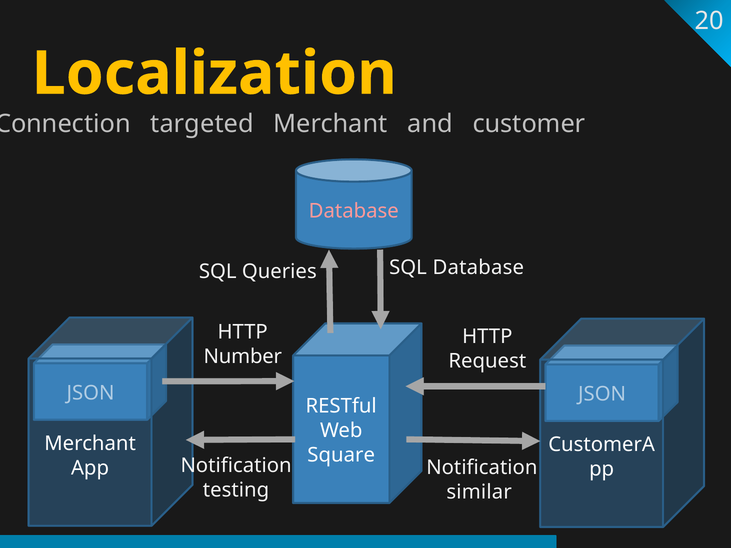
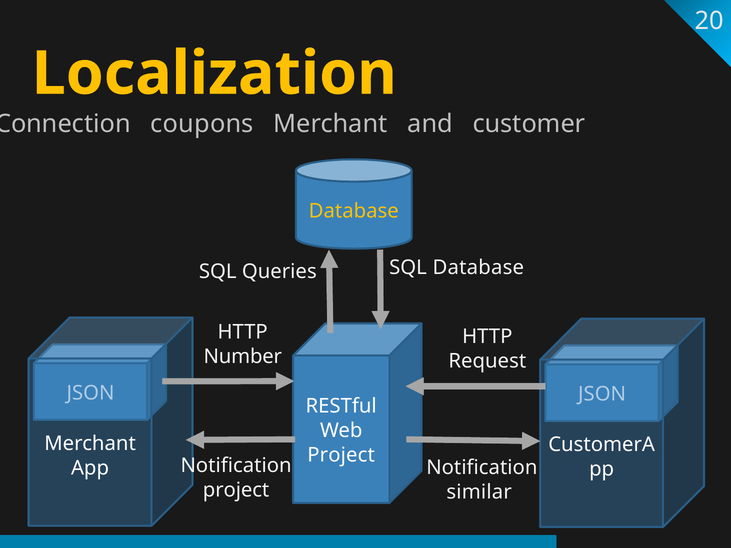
targeted: targeted -> coupons (202, 124)
Database colour: pink -> yellow (354, 211)
Square: Square -> Project (341, 455)
testing: testing -> project (236, 490)
